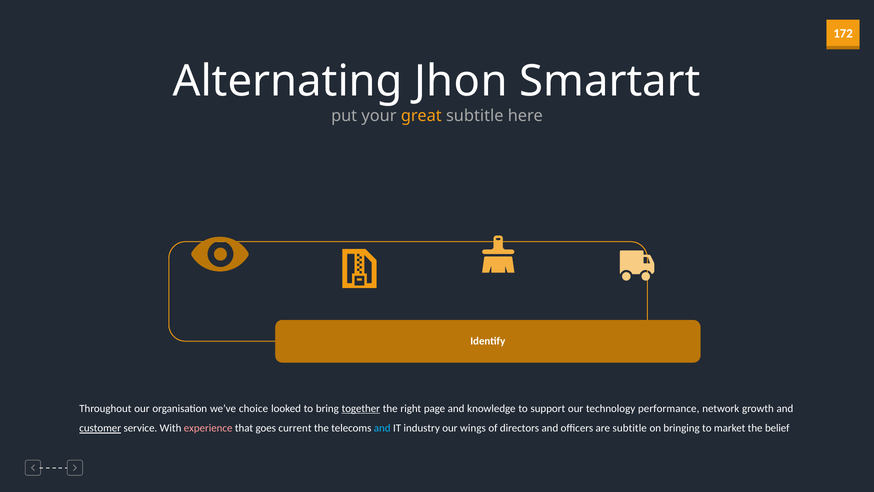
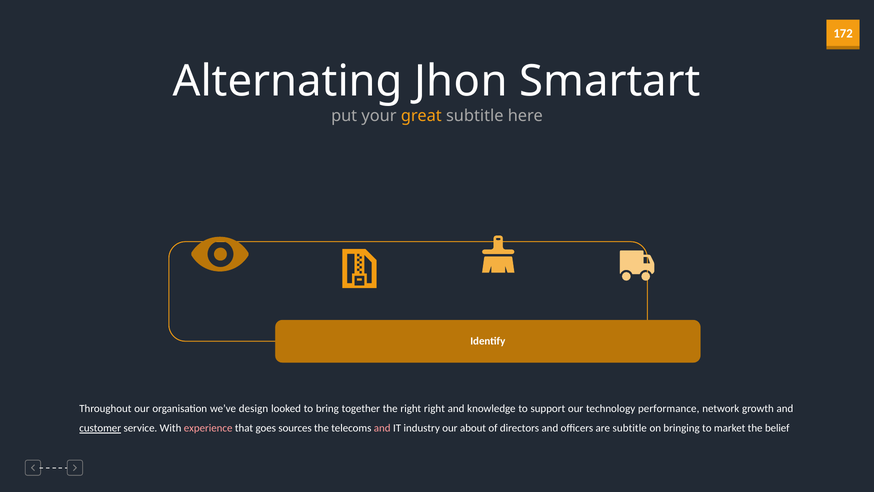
choice: choice -> design (254, 408)
together underline: present -> none (361, 408)
right page: page -> right (434, 408)
current: current -> sources (295, 428)
and colour: light blue -> pink (382, 428)
wings: wings -> about (473, 428)
